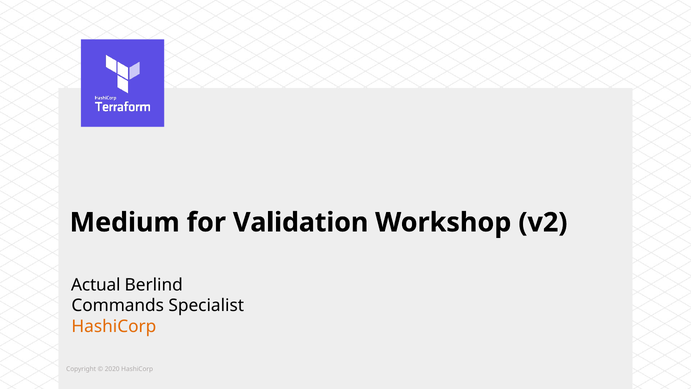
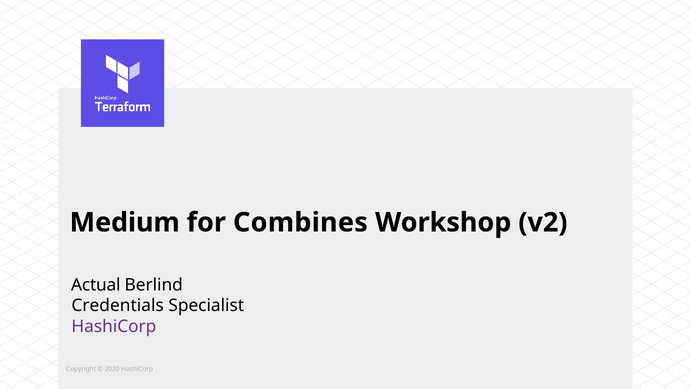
Validation: Validation -> Combines (300, 222)
Commands: Commands -> Credentials (118, 305)
HashiCorp colour: orange -> purple (114, 326)
